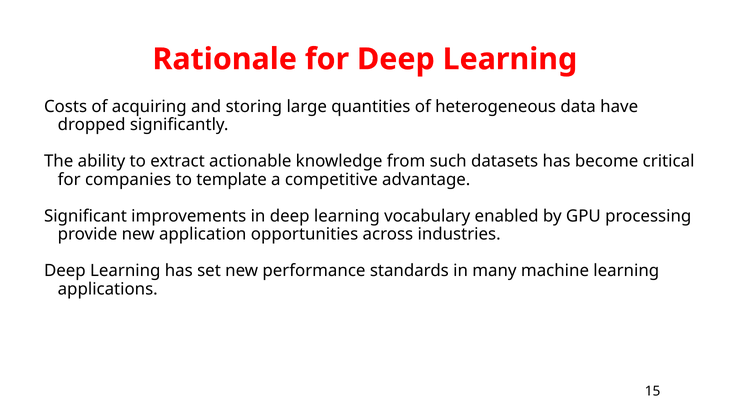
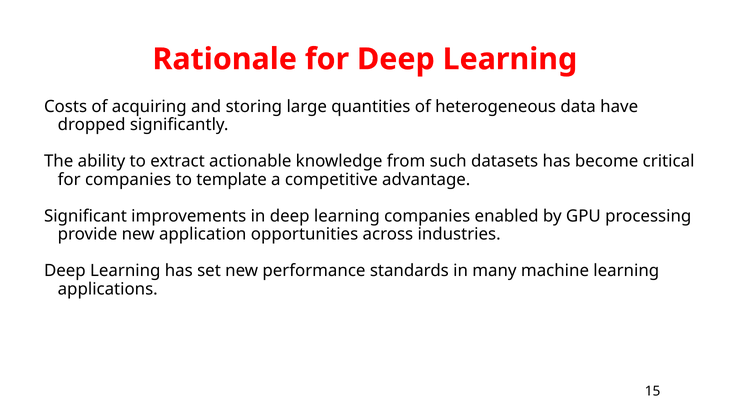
learning vocabulary: vocabulary -> companies (427, 216)
